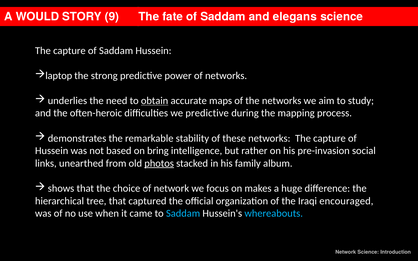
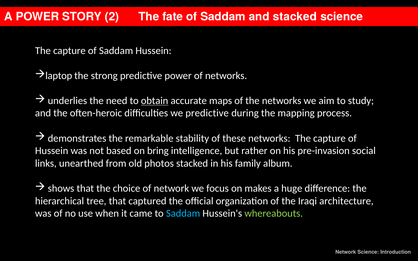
A WOULD: WOULD -> POWER (37, 17)
9: 9 -> 2 (112, 17)
and elegans: elegans -> stacked (295, 17)
photos underline: present -> none (159, 163)
encouraged: encouraged -> architecture (346, 201)
whereabouts colour: light blue -> light green (274, 214)
